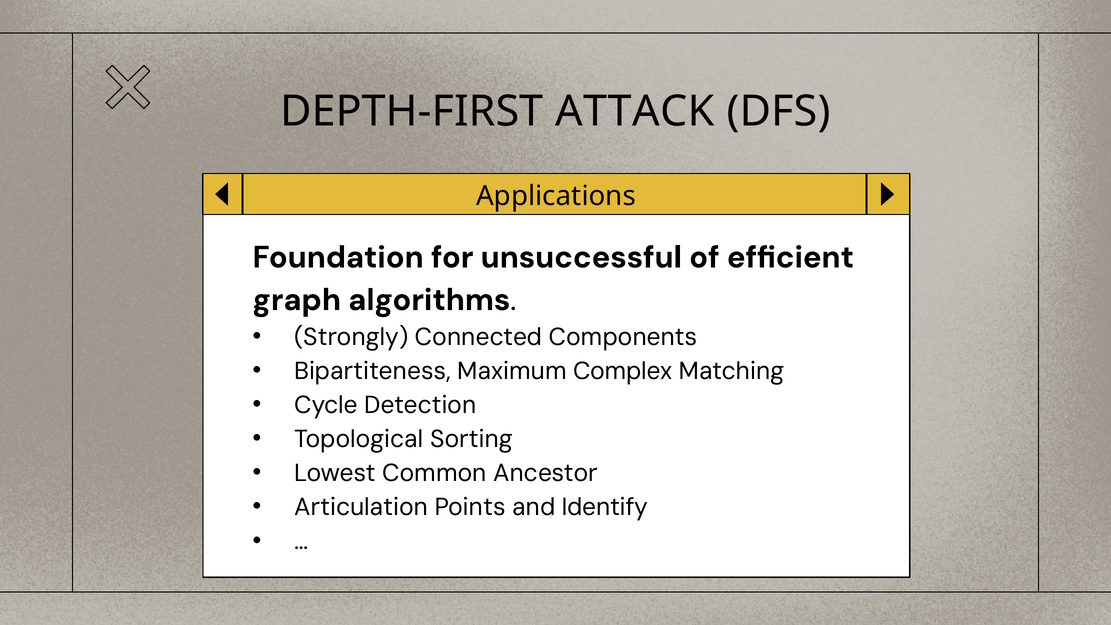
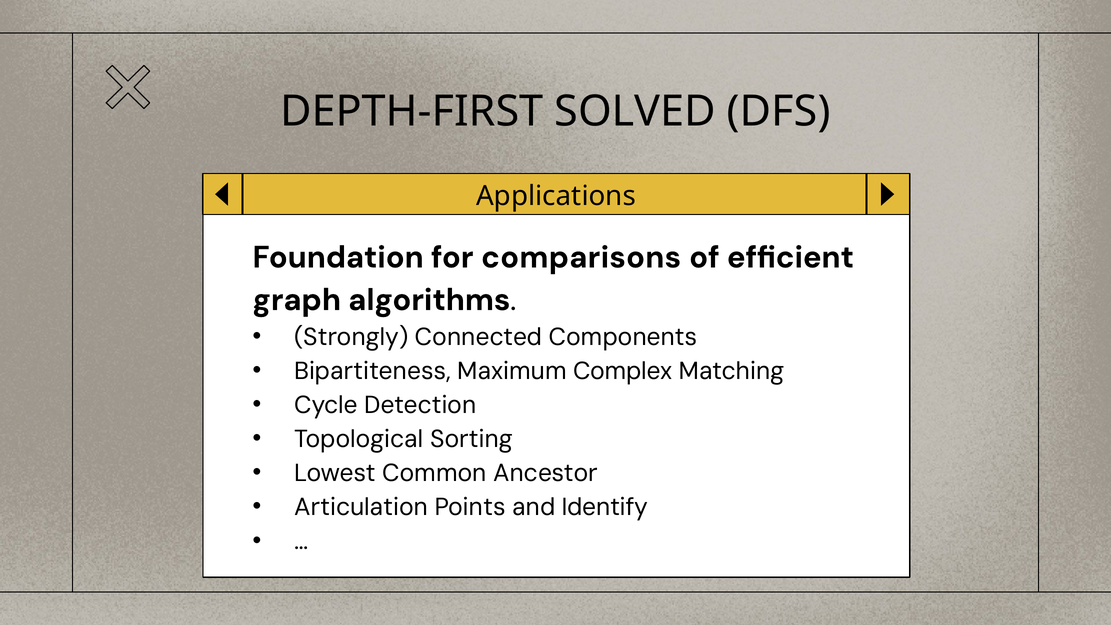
ATTACK: ATTACK -> SOLVED (635, 111)
unsuccessful: unsuccessful -> comparisons (581, 257)
